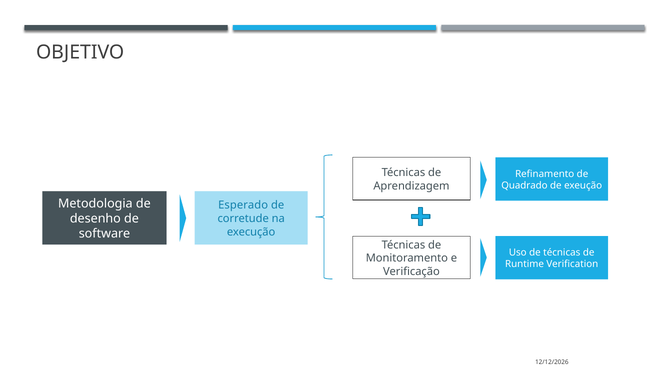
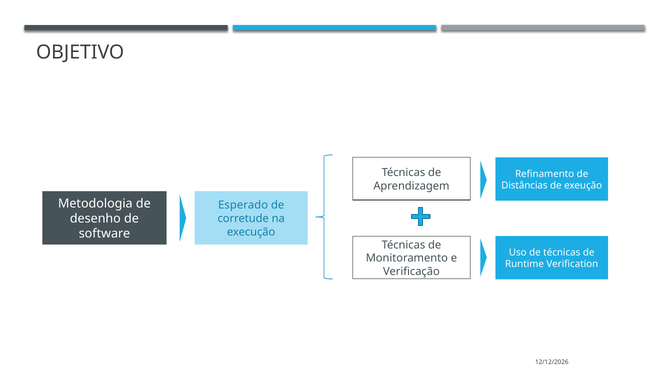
Quadrado: Quadrado -> Distâncias (524, 186)
